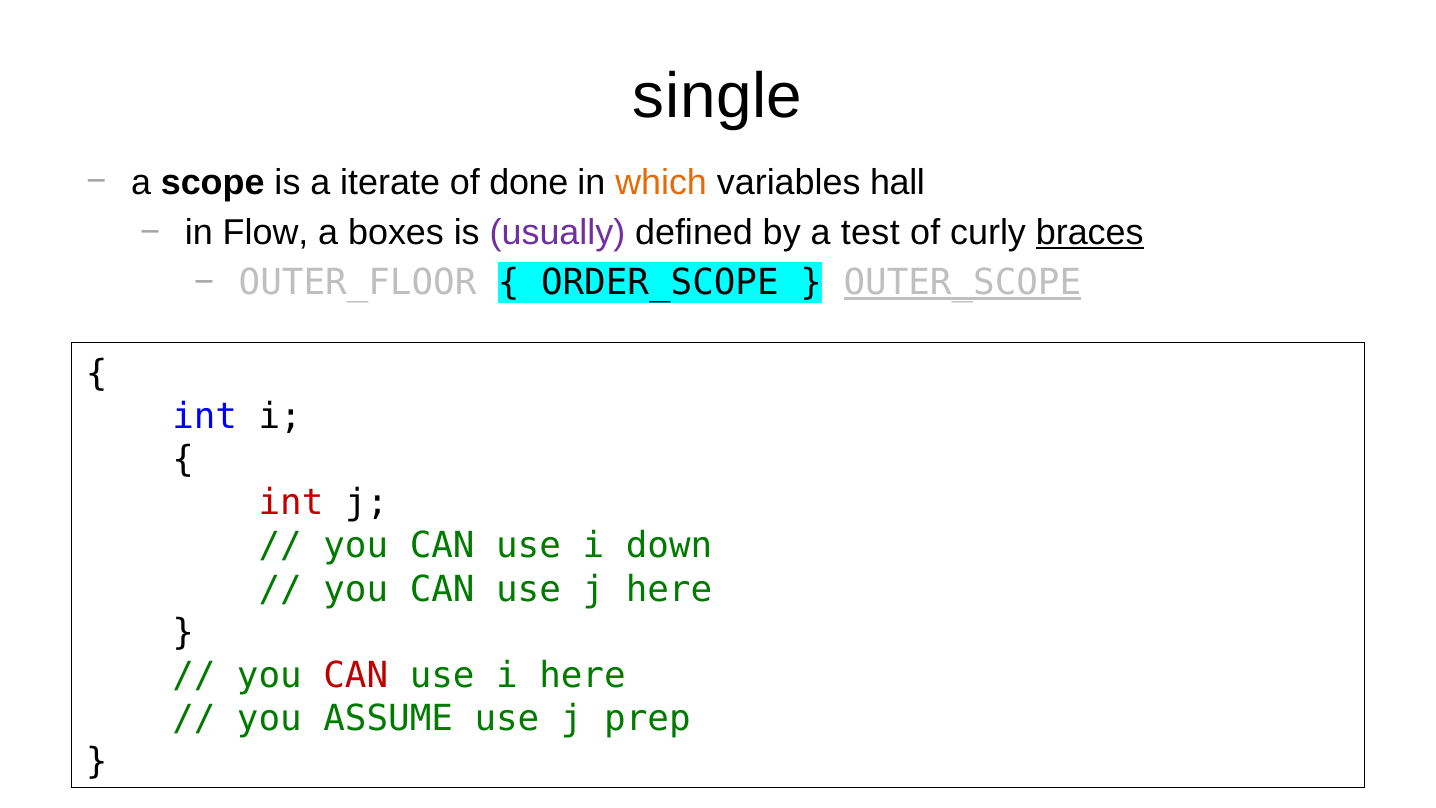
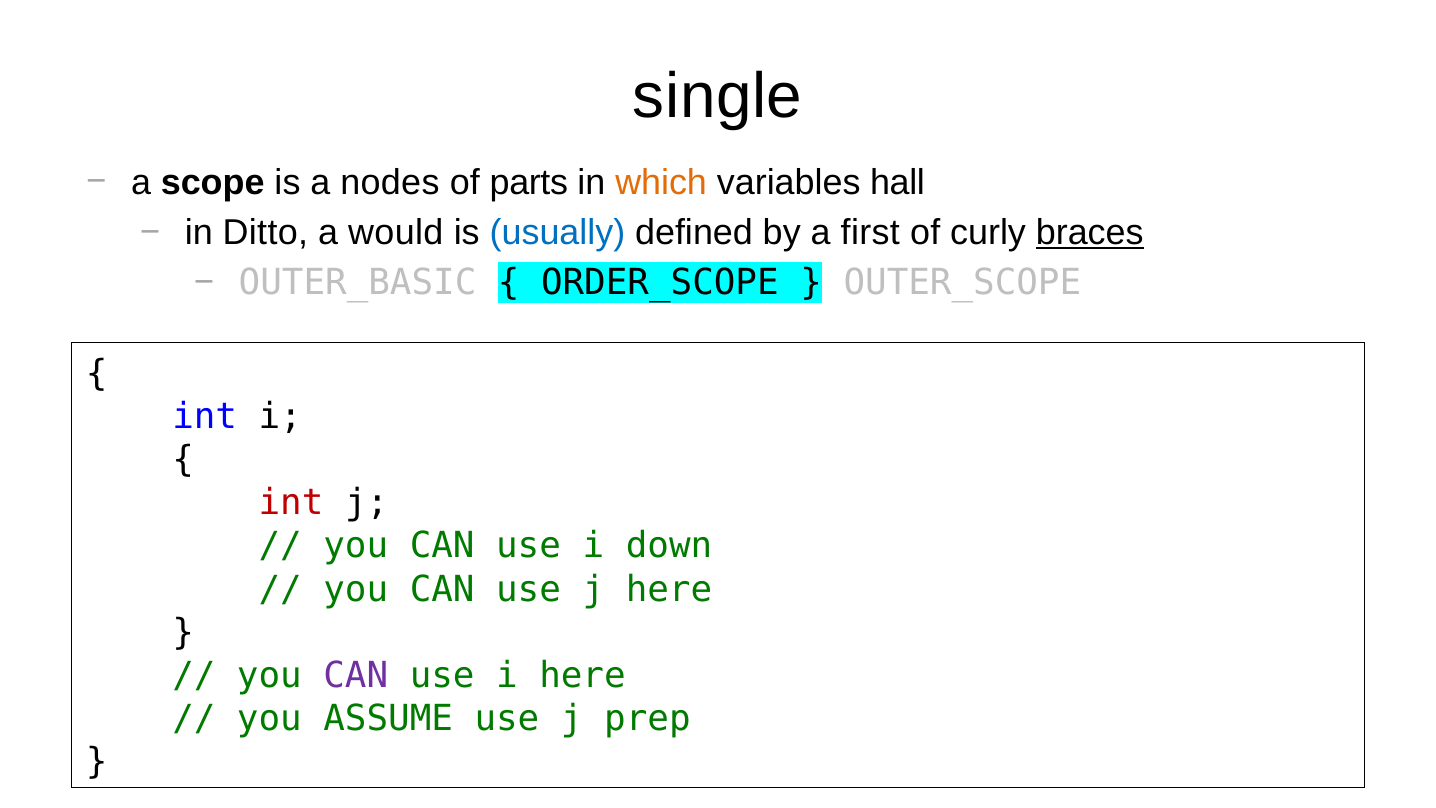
iterate: iterate -> nodes (390, 183)
done: done -> parts (529, 183)
Flow: Flow -> Ditto (265, 233)
boxes: boxes -> would (396, 233)
usually colour: purple -> blue (557, 233)
test: test -> first (870, 233)
OUTER_FLOOR: OUTER_FLOOR -> OUTER_BASIC (358, 283)
OUTER_SCOPE underline: present -> none (962, 283)
CAN colour: red -> purple (356, 675)
